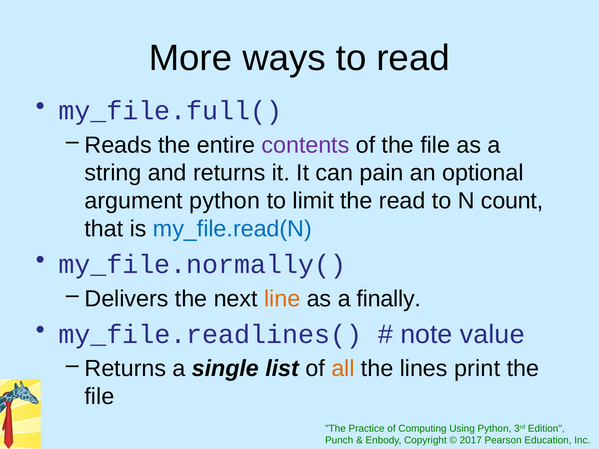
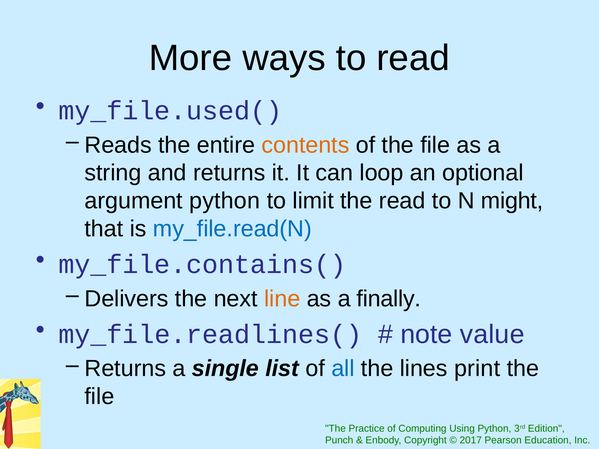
my_file.full(: my_file.full( -> my_file.used( (170, 111)
contents colour: purple -> orange (305, 145)
pain: pain -> loop (382, 173)
count: count -> might (512, 201)
my_file.normally(: my_file.normally( -> my_file.contains( (202, 265)
all colour: orange -> blue (343, 369)
